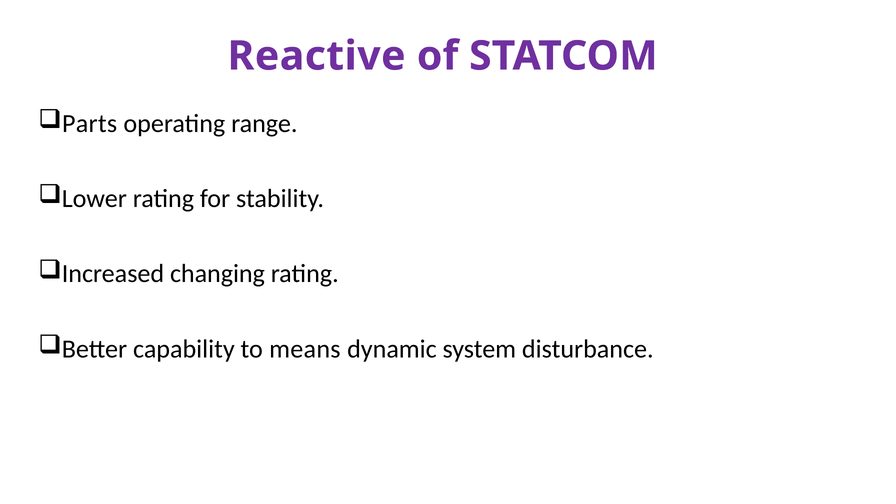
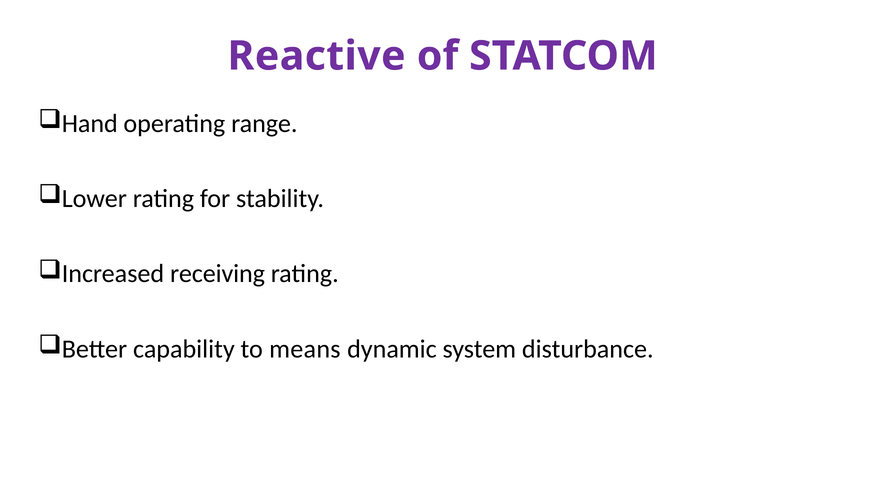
Parts: Parts -> Hand (90, 124)
changing: changing -> receiving (217, 274)
